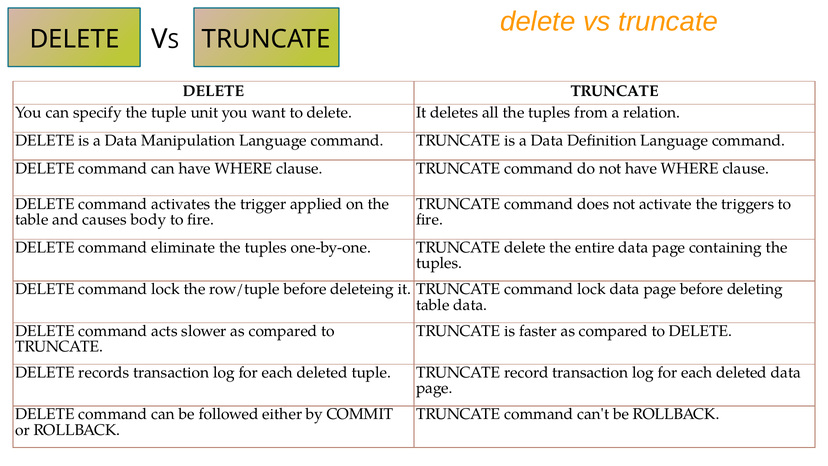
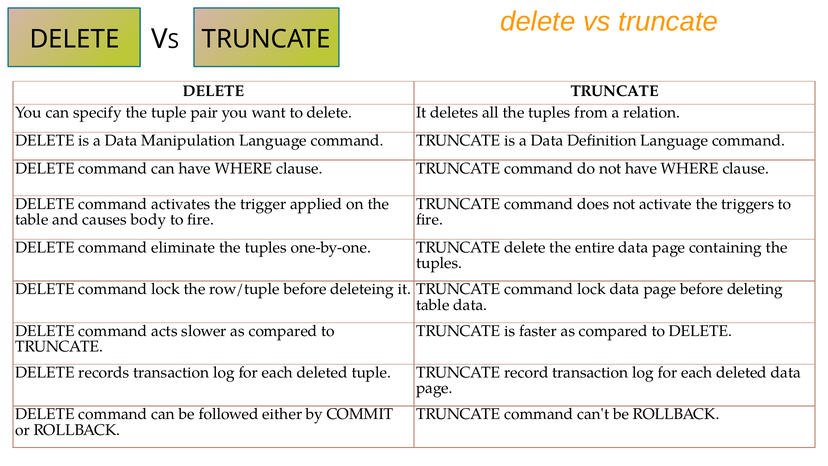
unit: unit -> pair (204, 113)
